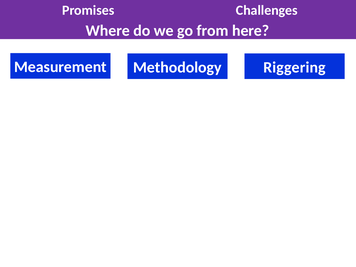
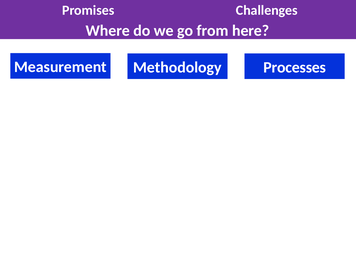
Riggering: Riggering -> Processes (295, 67)
